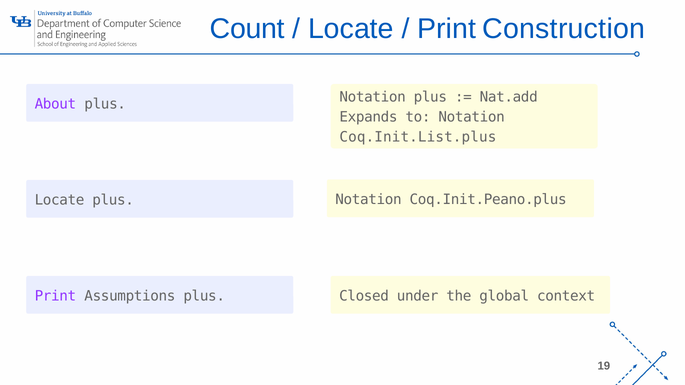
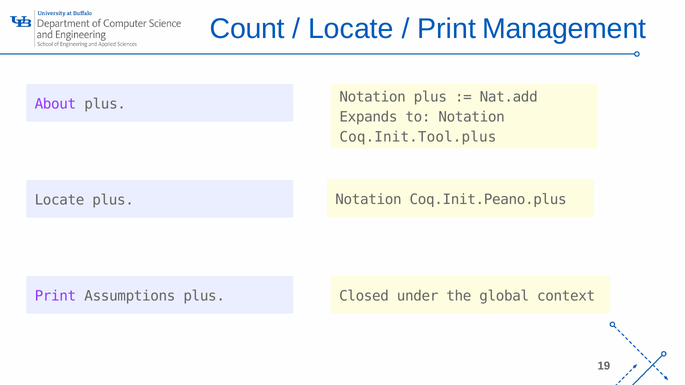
Construction: Construction -> Management (564, 29)
Coq.Init.List.plus: Coq.Init.List.plus -> Coq.Init.Tool.plus (418, 137)
